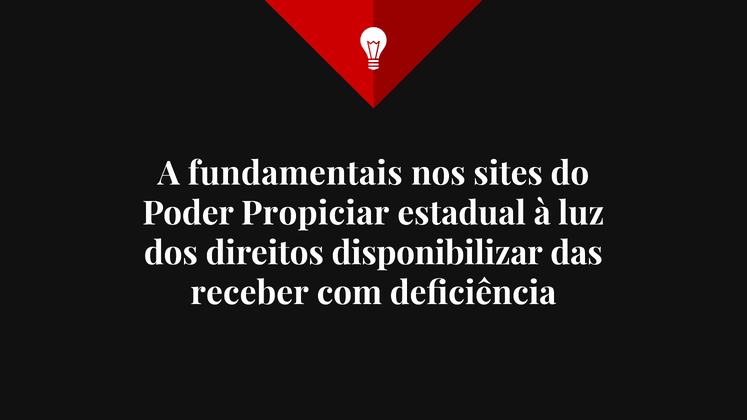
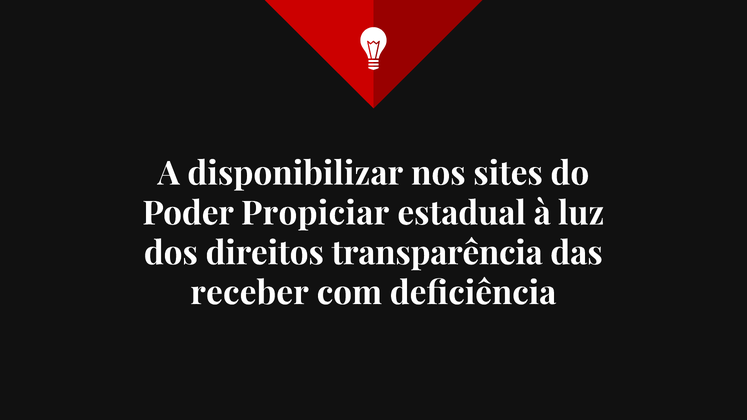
fundamentais: fundamentais -> disponibilizar (295, 174)
disponibilizar: disponibilizar -> transparência (437, 253)
